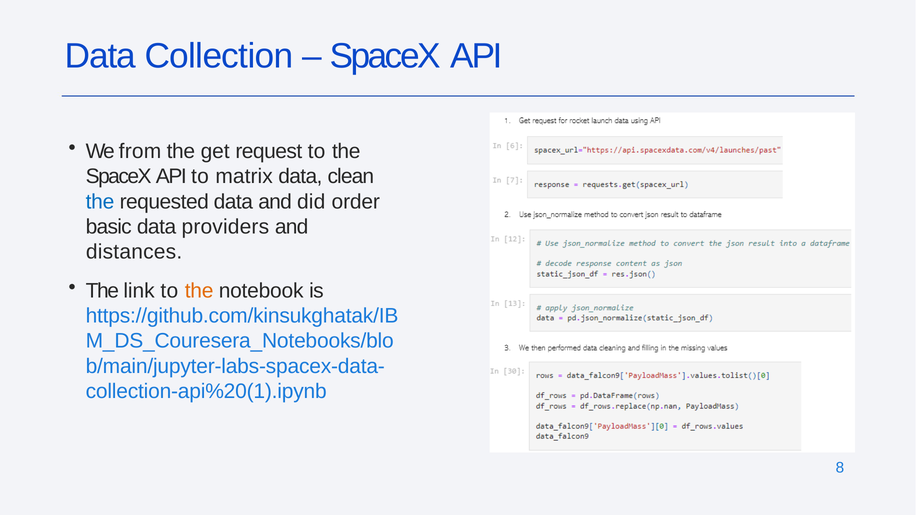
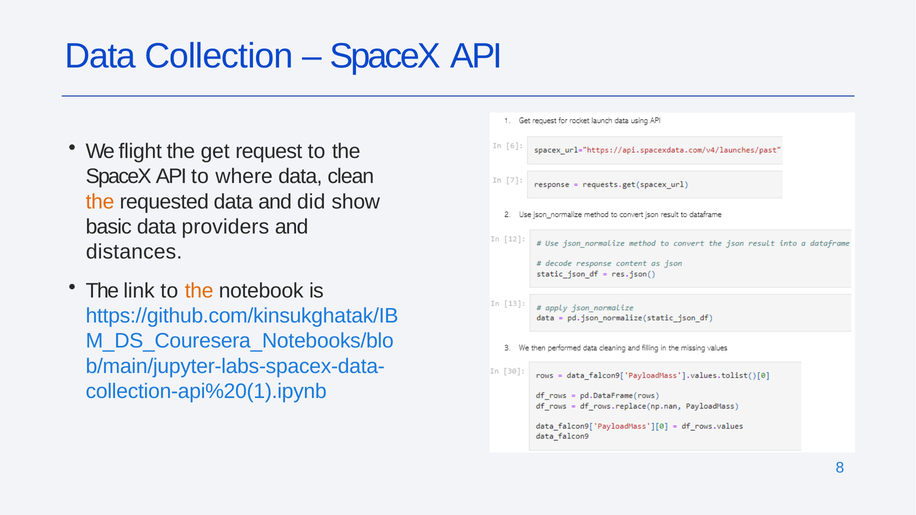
from: from -> flight (140, 151)
matrix: matrix -> where (244, 177)
the colour: blue -> orange (100, 202)
order: order -> show (356, 202)
